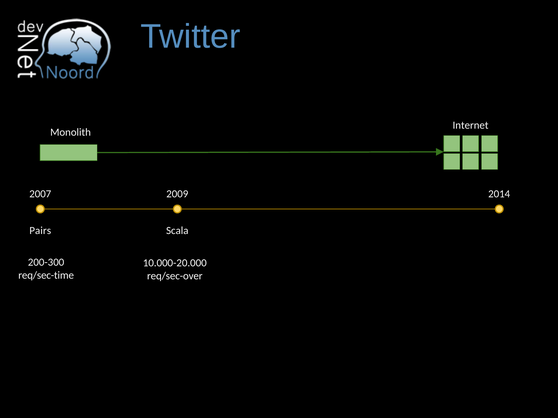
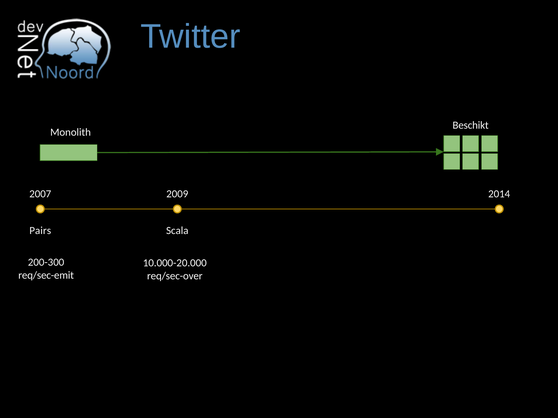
Internet: Internet -> Beschikt (471, 126)
req/sec-time: req/sec-time -> req/sec-emit (46, 276)
